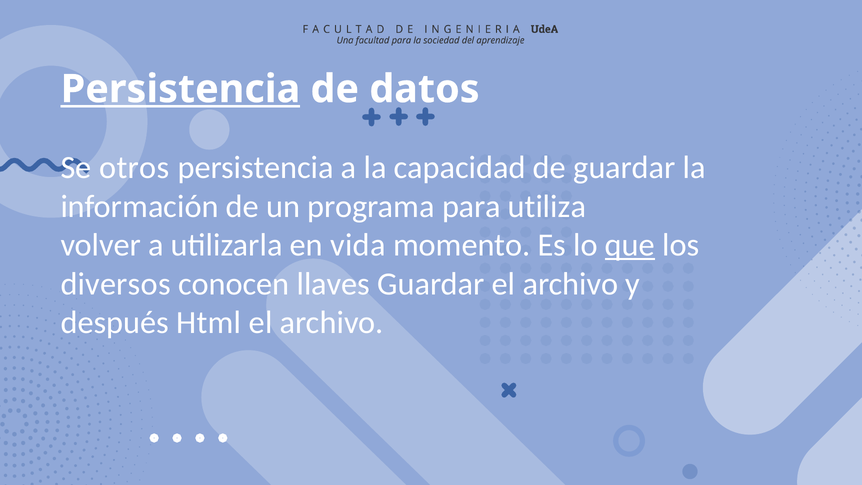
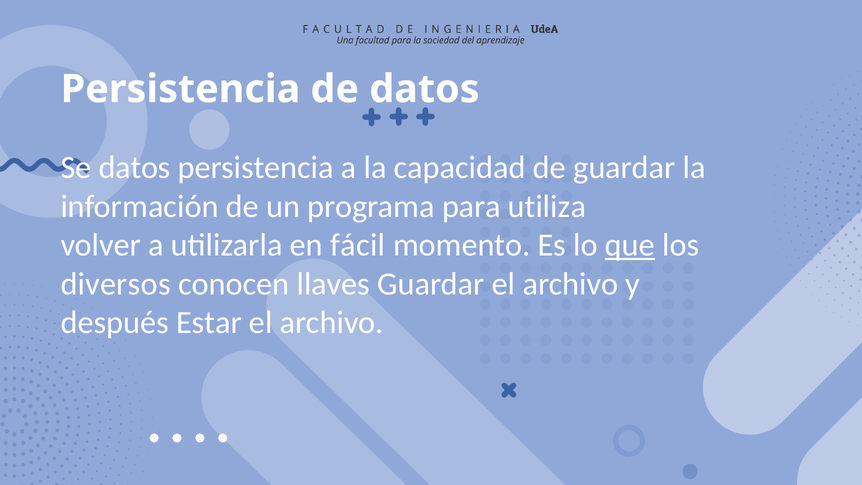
Persistencia underline: present -> none (180, 89)
Se otros: otros -> datos (135, 168)
vida: vida -> fácil (358, 245)
Html: Html -> Estar (209, 323)
